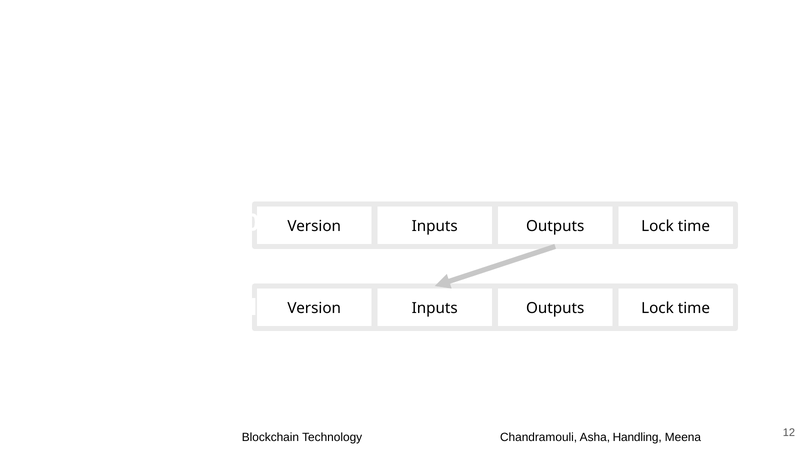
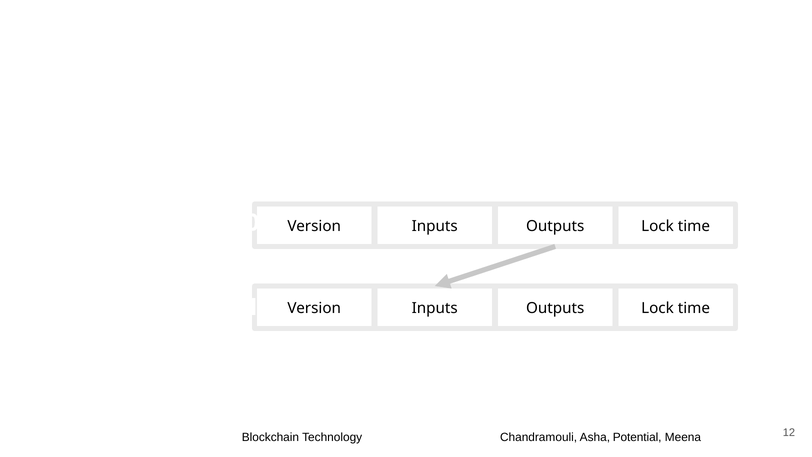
Handling: Handling -> Potential (637, 437)
